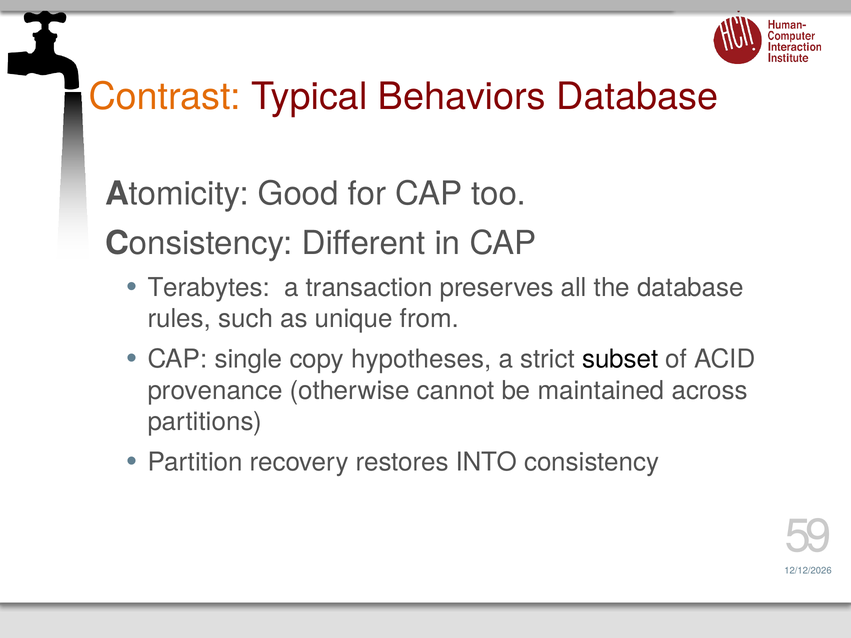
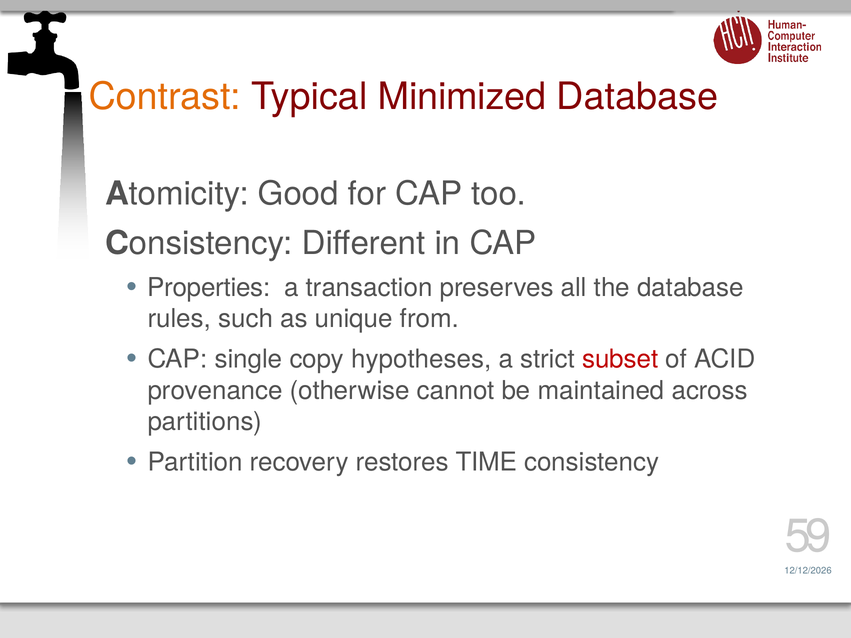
Behaviors: Behaviors -> Minimized (462, 97)
Terabytes: Terabytes -> Properties (209, 288)
subset colour: black -> red (620, 360)
INTO: INTO -> TIME (487, 463)
